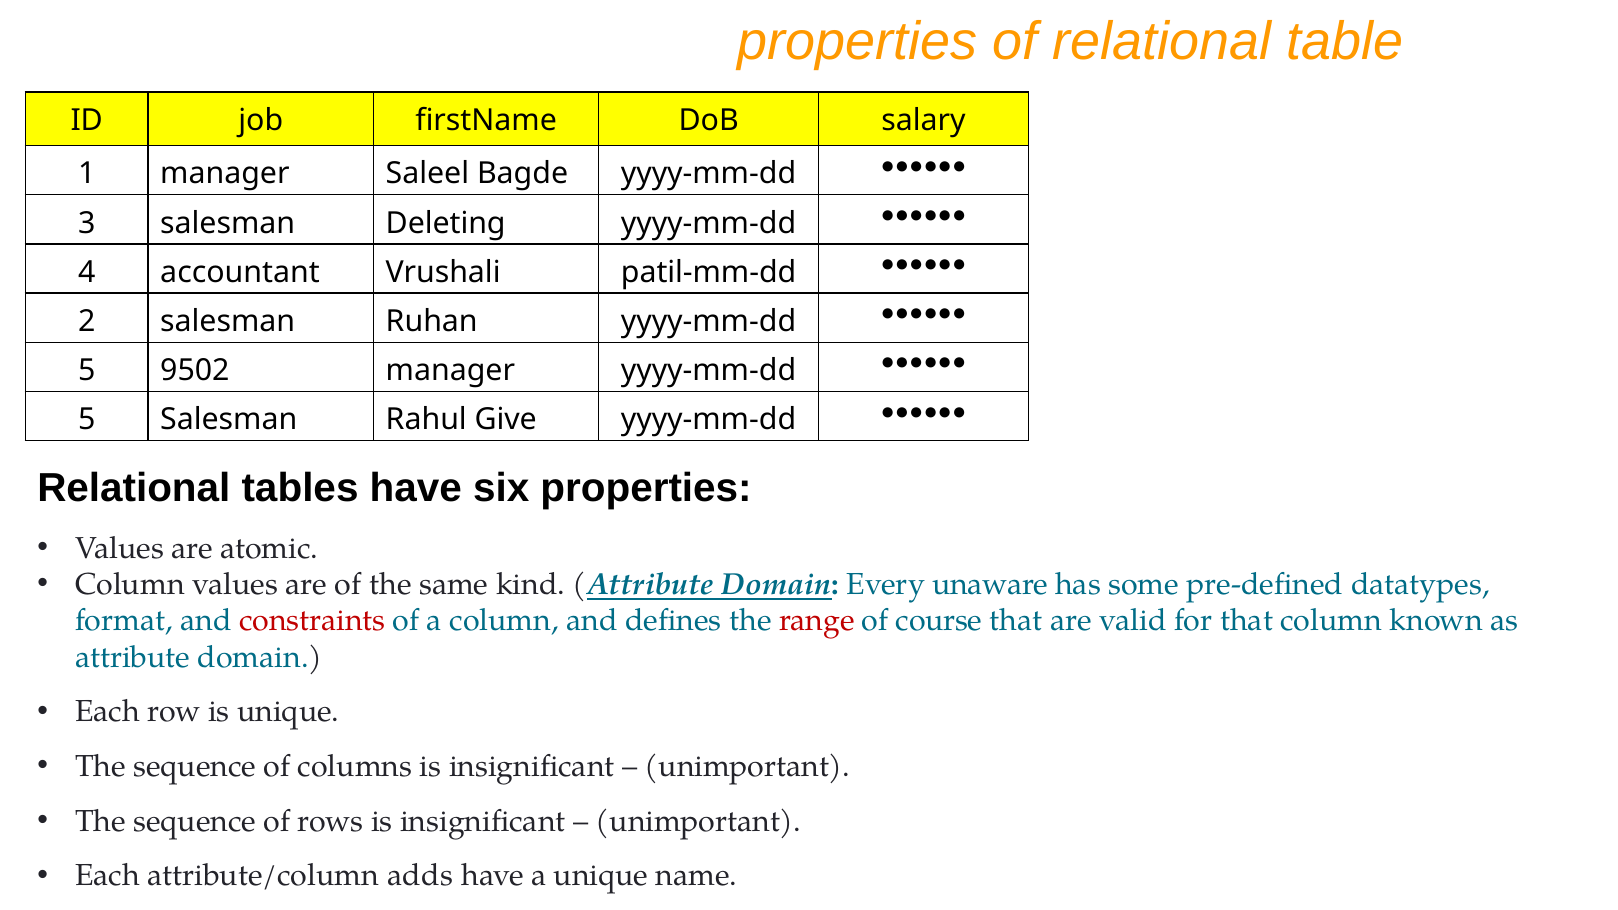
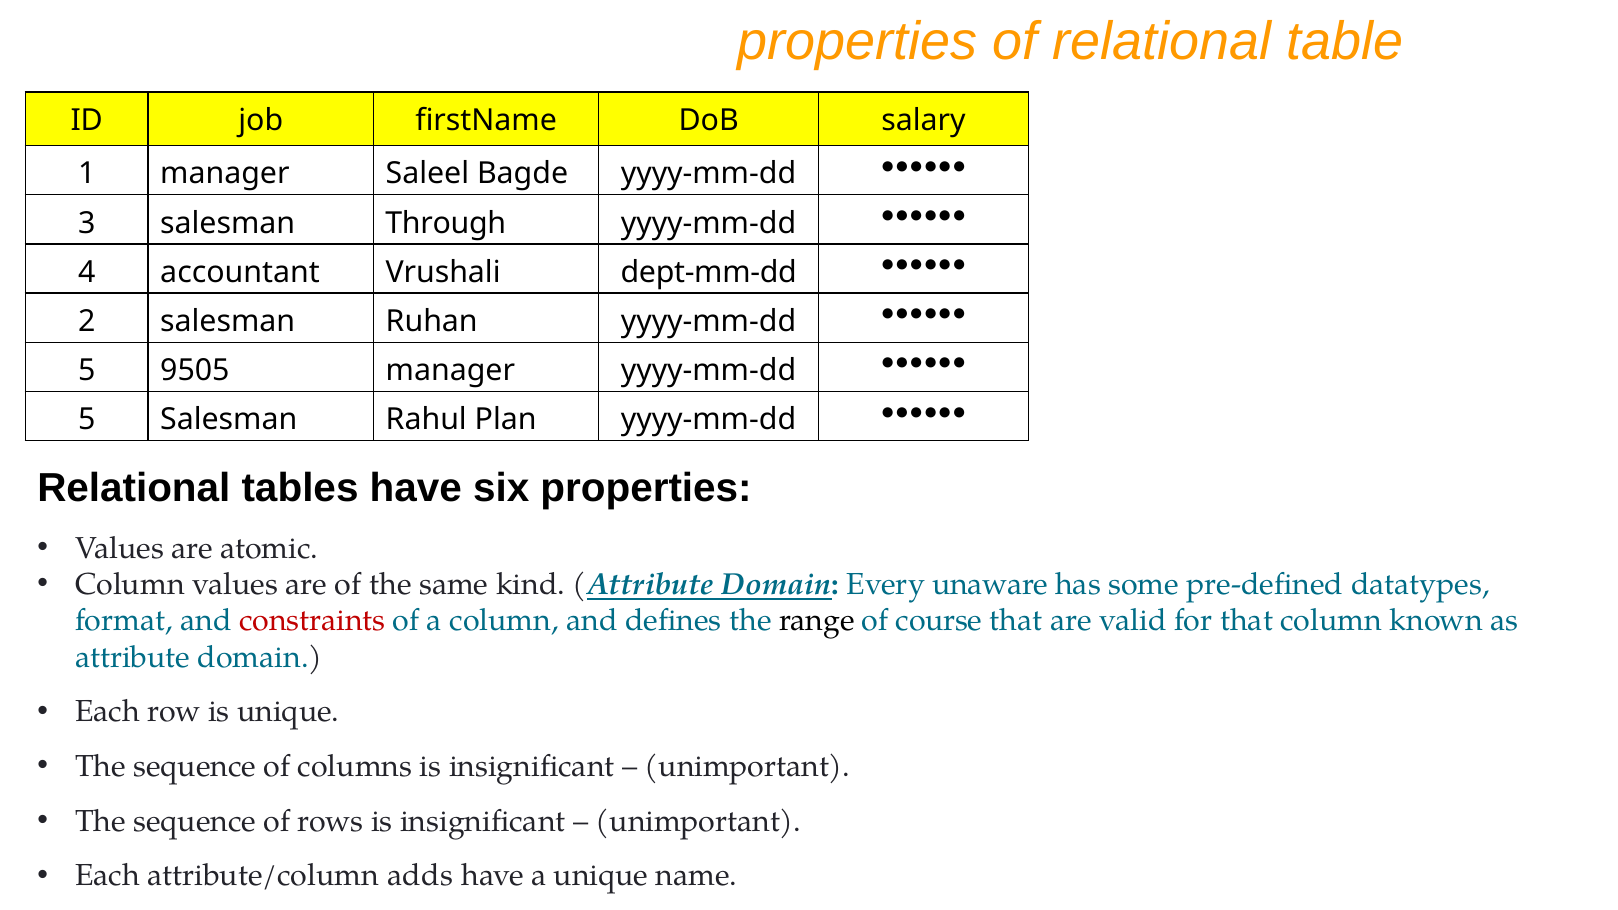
Deleting: Deleting -> Through (446, 223)
patil-mm-dd: patil-mm-dd -> dept-mm-dd (709, 272)
9502: 9502 -> 9505 (195, 371)
Give: Give -> Plan (506, 420)
range colour: red -> black (817, 621)
